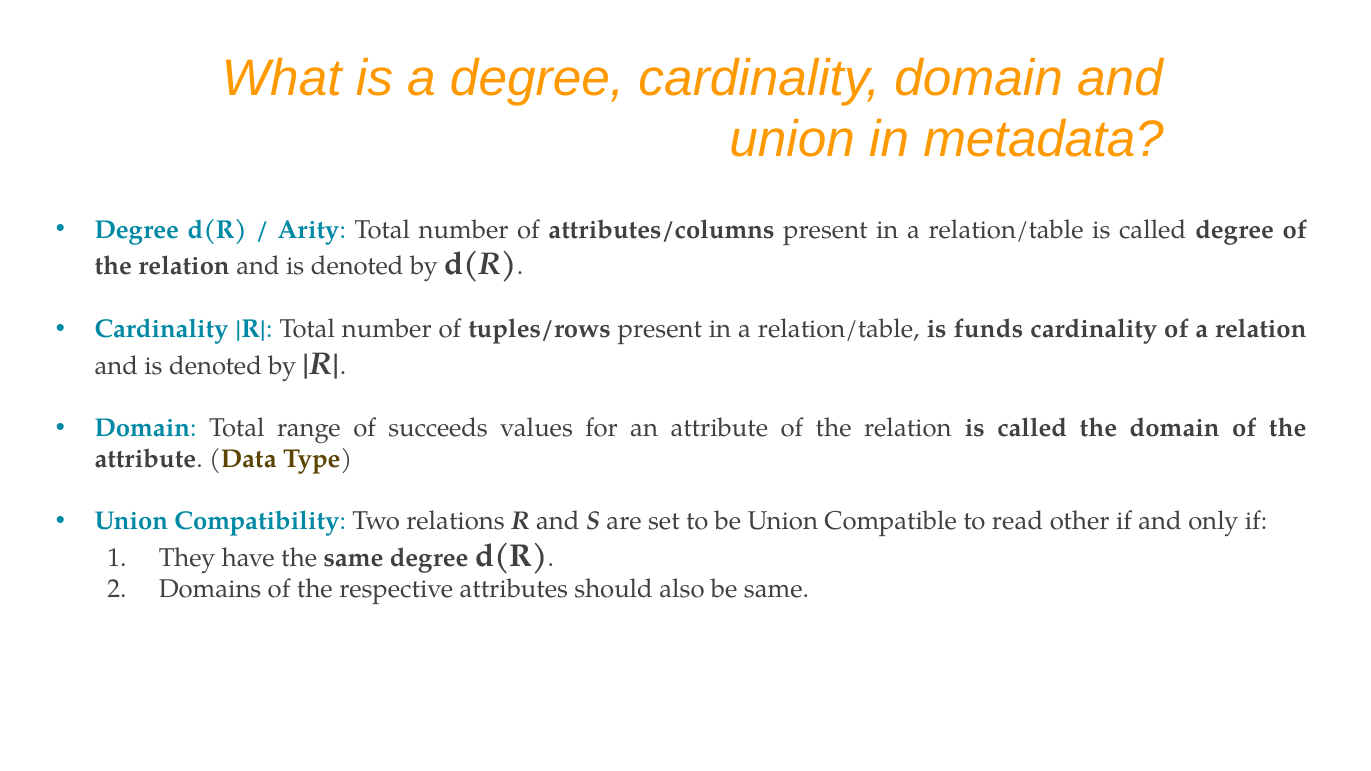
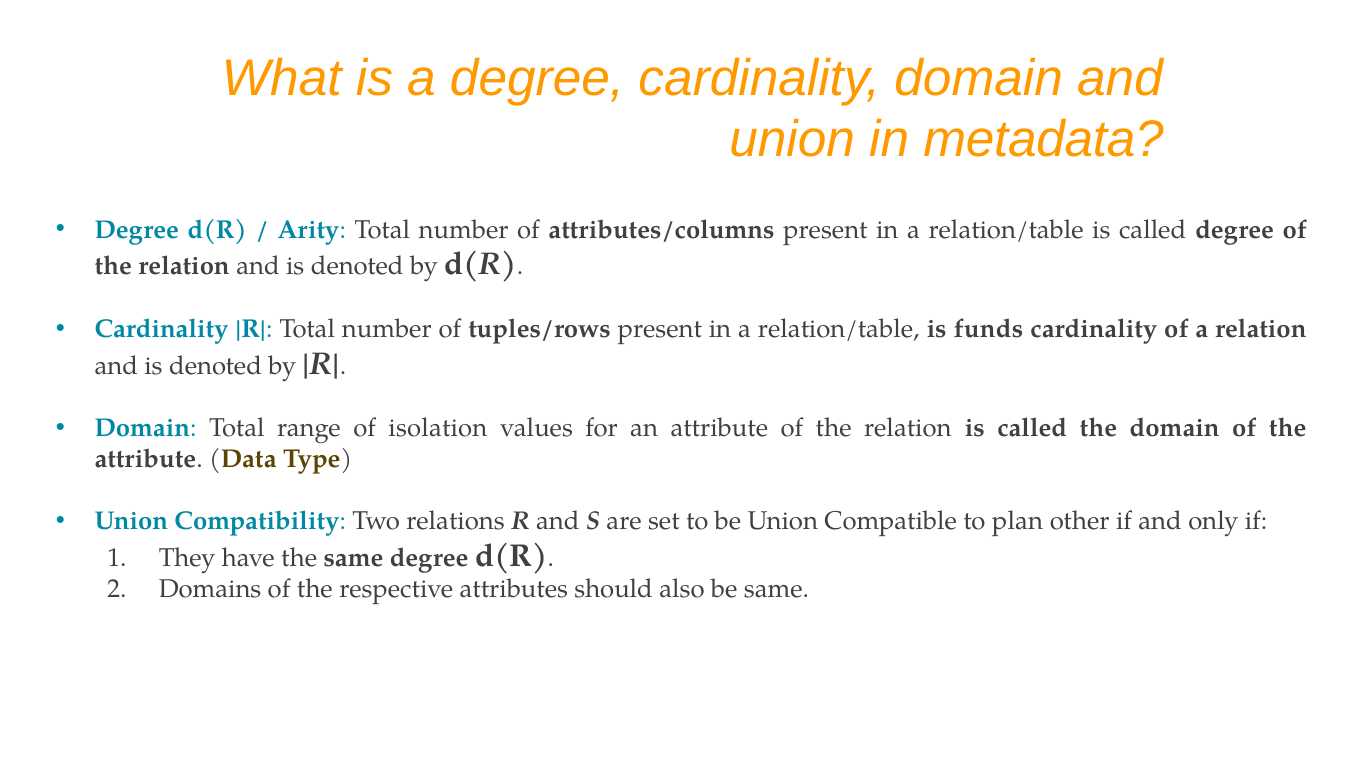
succeeds: succeeds -> isolation (438, 429)
read: read -> plan (1018, 521)
